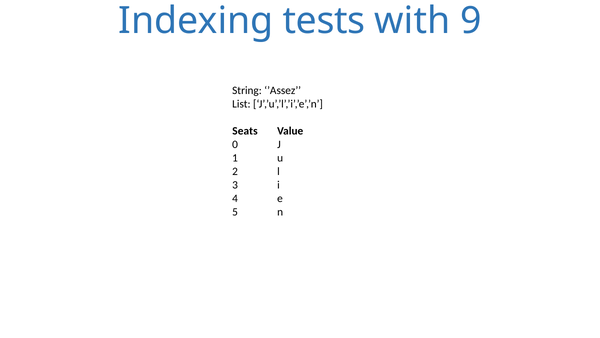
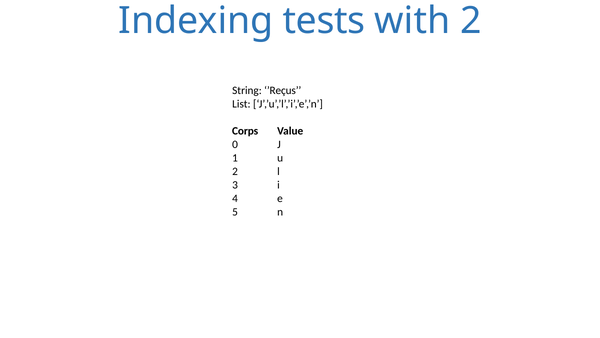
with 9: 9 -> 2 (471, 21)
’Assez: ’Assez -> ’Reçus (283, 90)
Seats: Seats -> Corps (245, 131)
